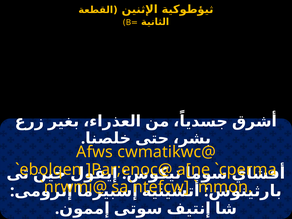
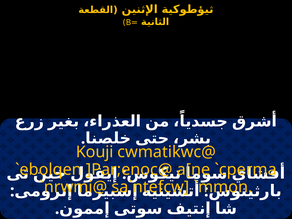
Afws: Afws -> Kouji (95, 152)
